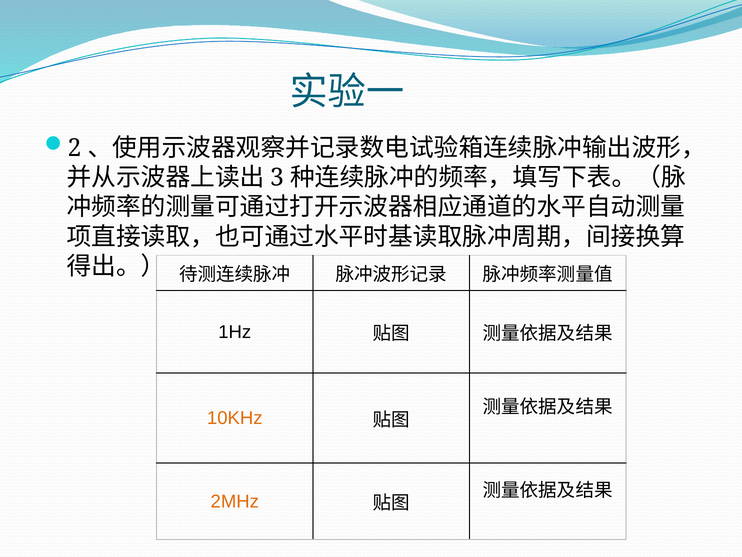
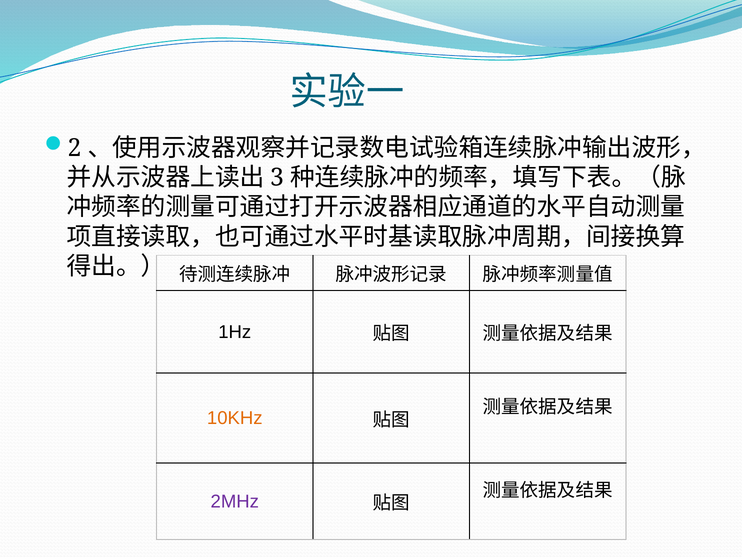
2MHz colour: orange -> purple (235, 501)
